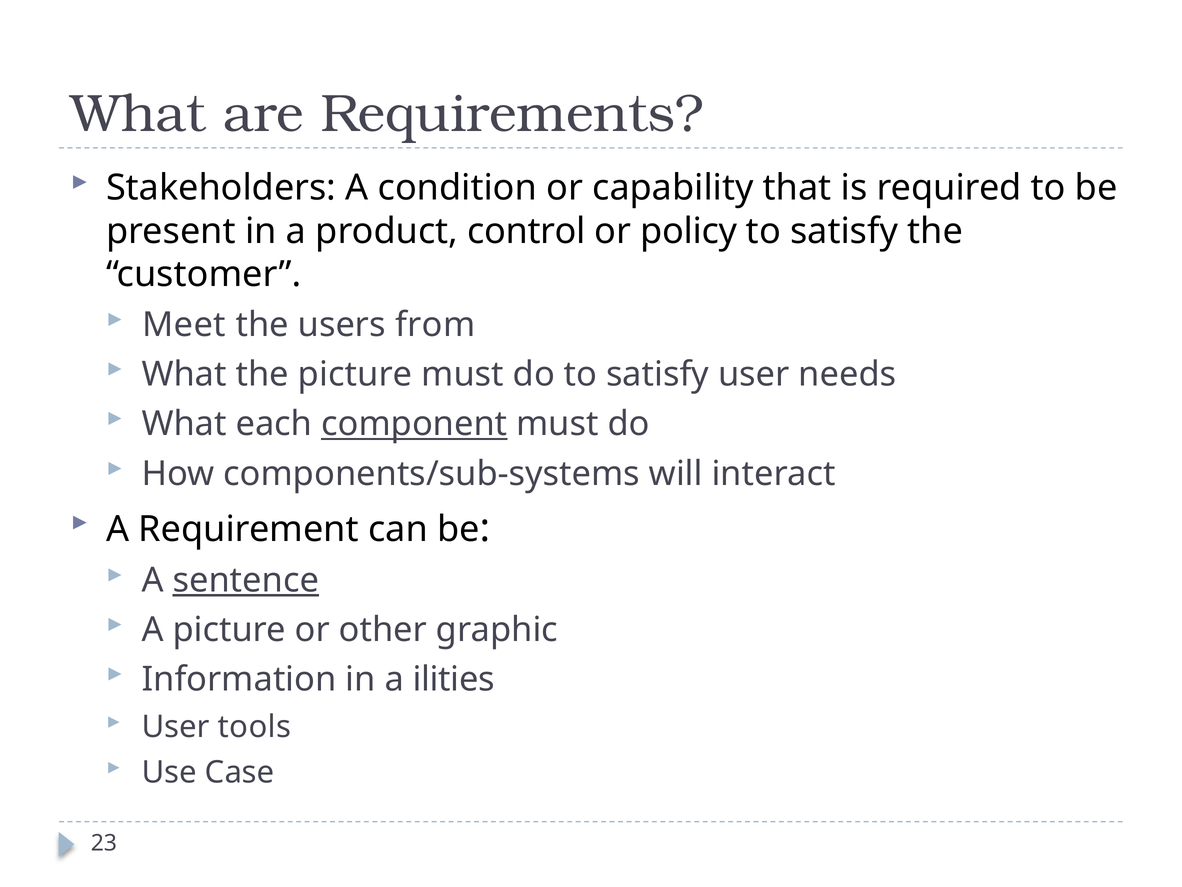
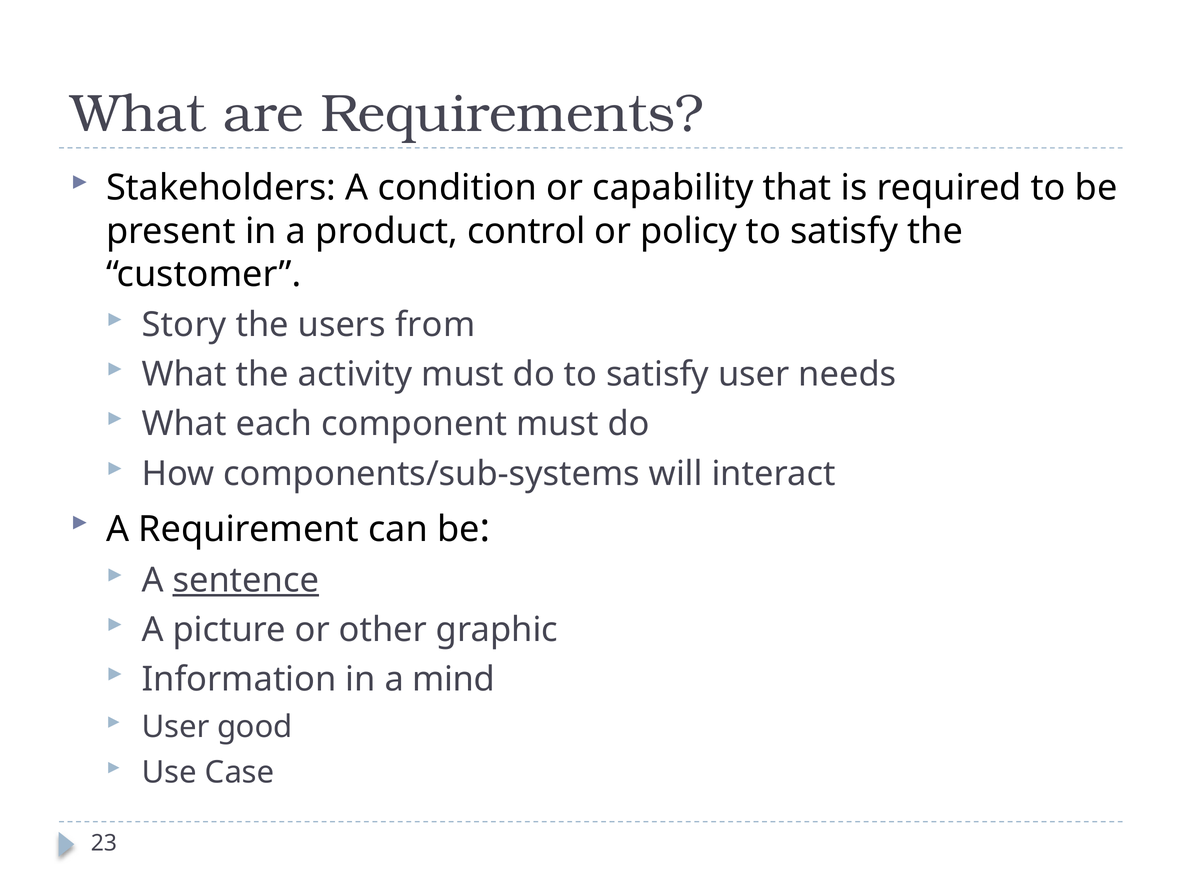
Meet: Meet -> Story (184, 325)
the picture: picture -> activity (355, 374)
component underline: present -> none (414, 424)
ilities: ilities -> mind (454, 679)
tools: tools -> good (255, 727)
